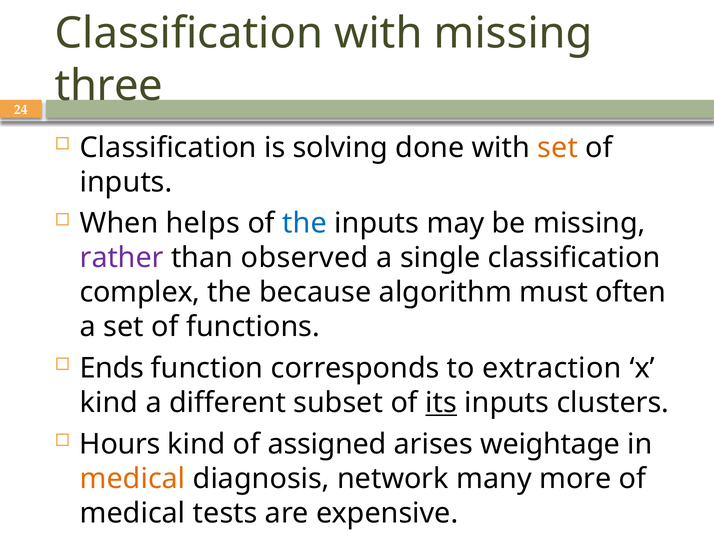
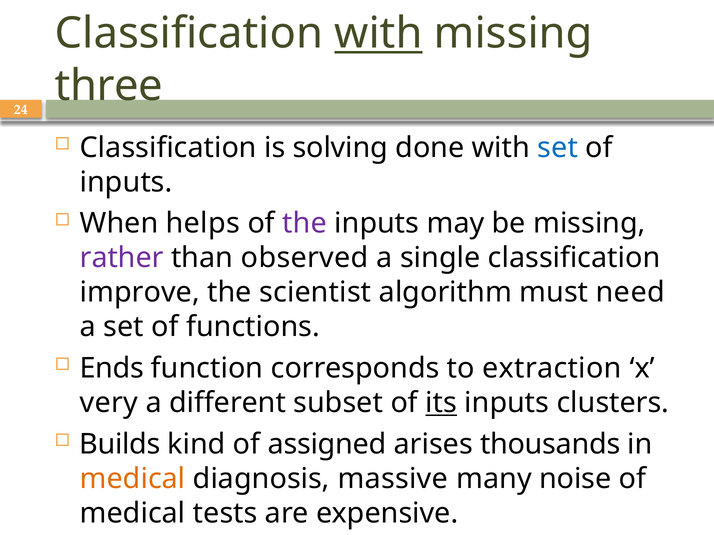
with underline: none -> present (378, 33)
set colour: orange -> blue (558, 148)
the colour: blue -> purple (305, 224)
complex: complex -> improve (140, 293)
because: because -> scientist (315, 293)
often: often -> need (630, 293)
kind: kind -> very (109, 403)
Hours: Hours -> Builds (120, 445)
weightage: weightage -> thousands (550, 445)
network: network -> massive (393, 479)
more: more -> noise (575, 479)
